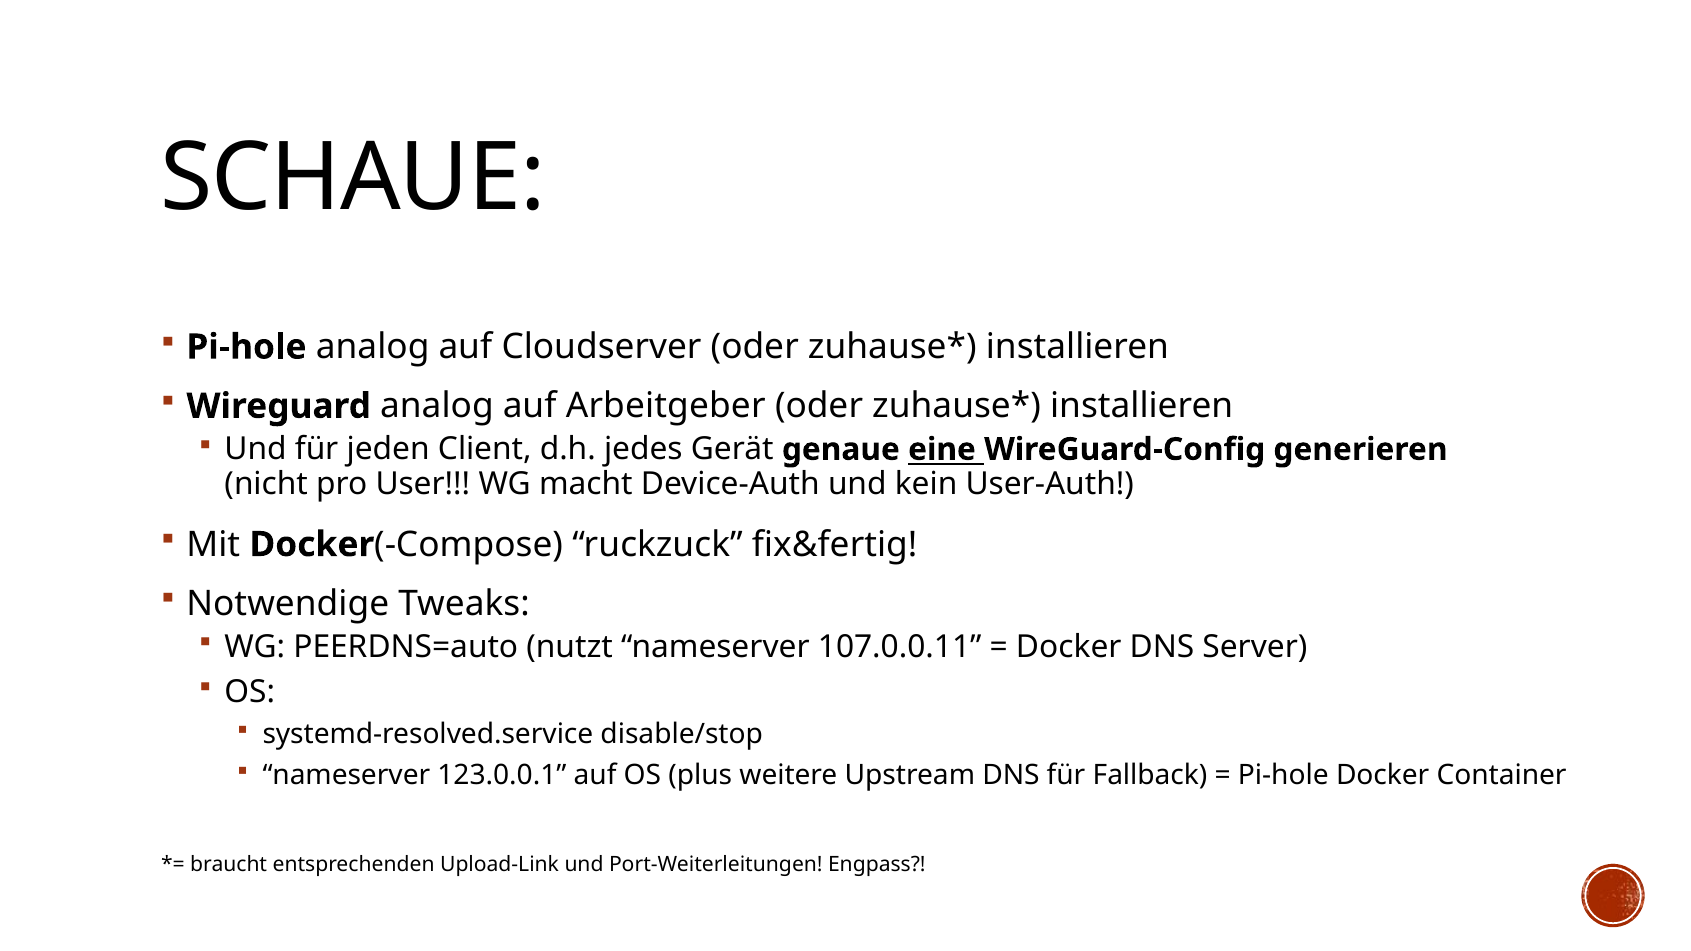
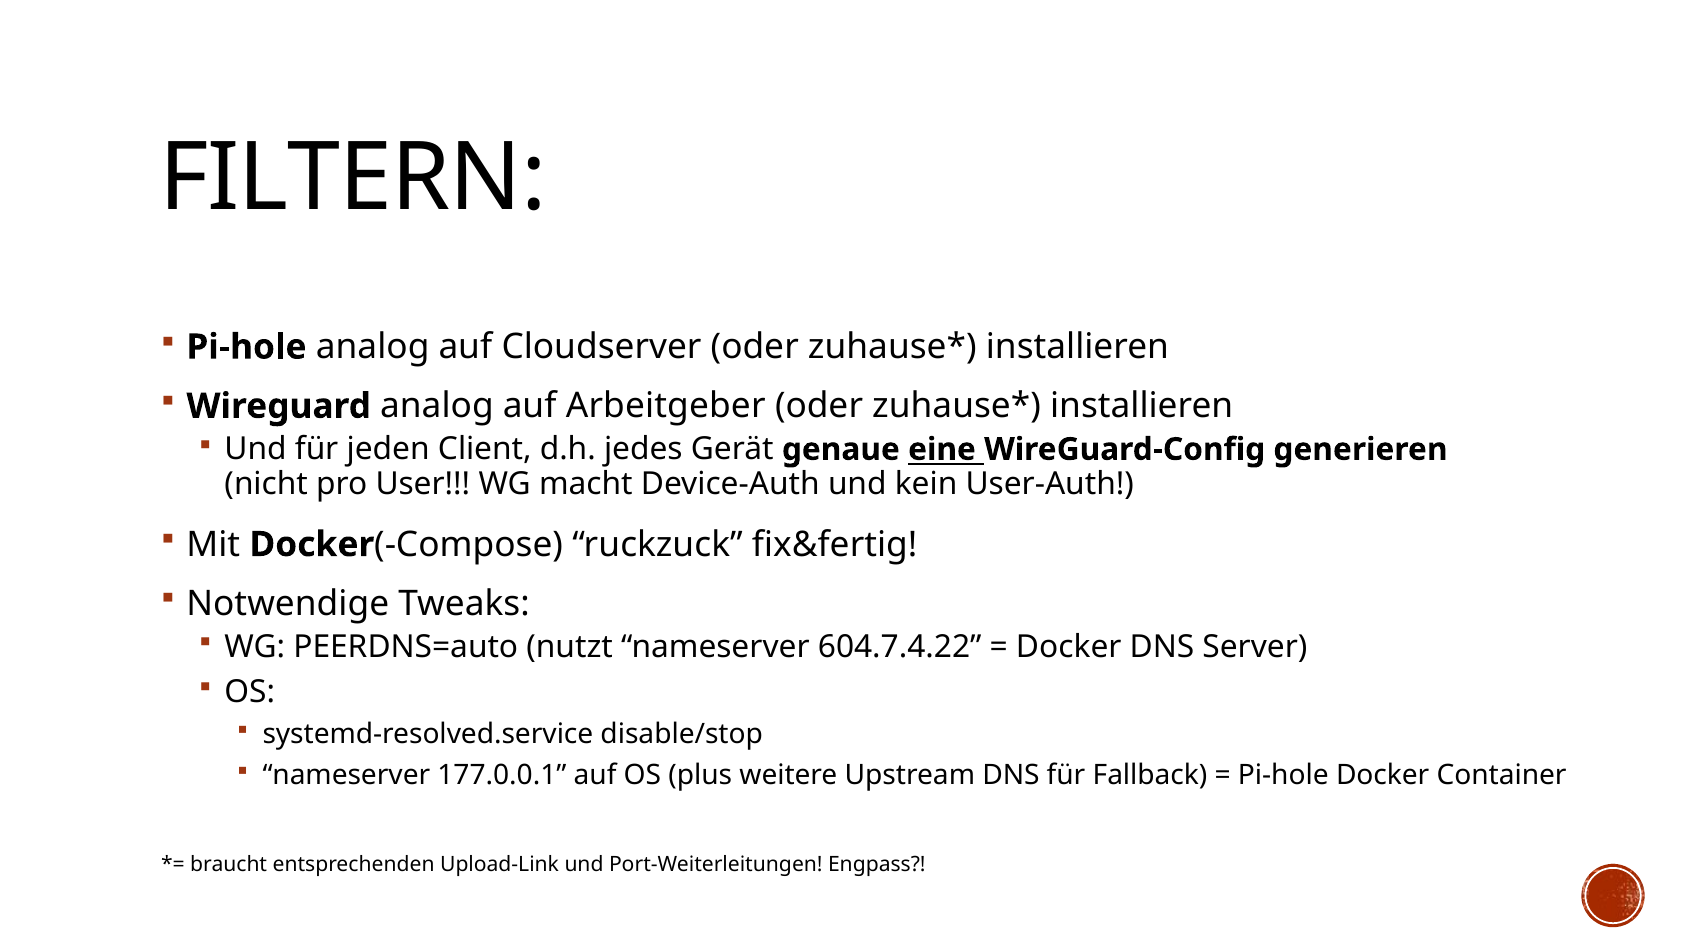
SCHAUE: SCHAUE -> FILTERN (353, 178)
107.0.0.11: 107.0.0.11 -> 604.7.4.22 (900, 647)
123.0.0.1: 123.0.0.1 -> 177.0.0.1 (502, 776)
